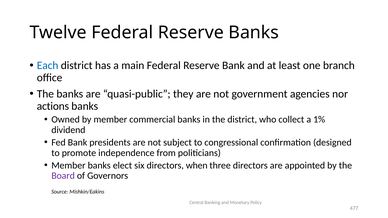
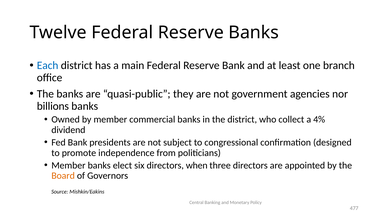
actions: actions -> billions (53, 106)
1%: 1% -> 4% (319, 120)
Board colour: purple -> orange (63, 176)
